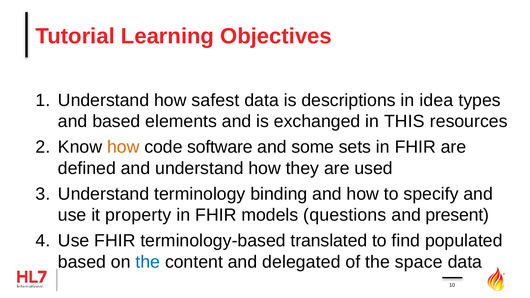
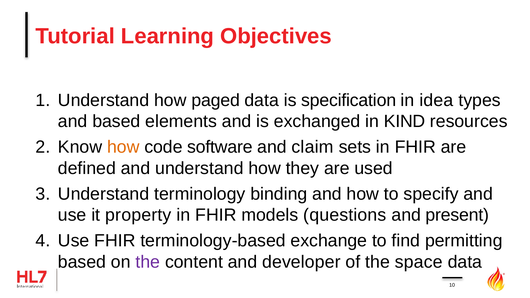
safest: safest -> paged (216, 100)
descriptions: descriptions -> specification (349, 100)
THIS: THIS -> KIND (405, 122)
some: some -> claim (313, 147)
translated: translated -> exchange (329, 241)
populated: populated -> permitting (464, 241)
the colour: blue -> purple (148, 262)
delegated: delegated -> developer (301, 262)
